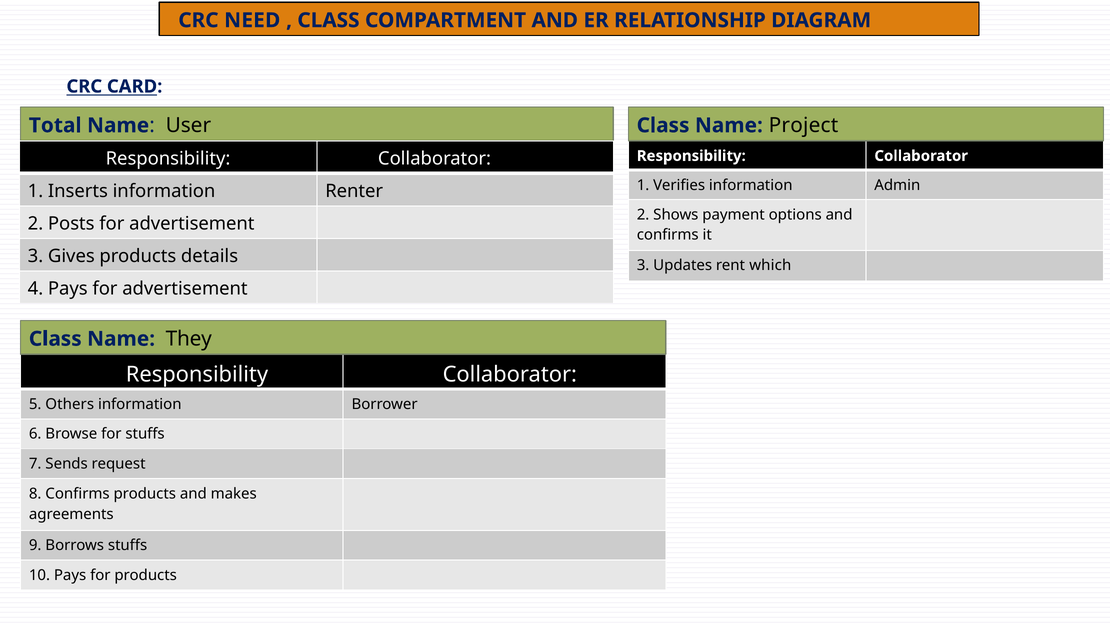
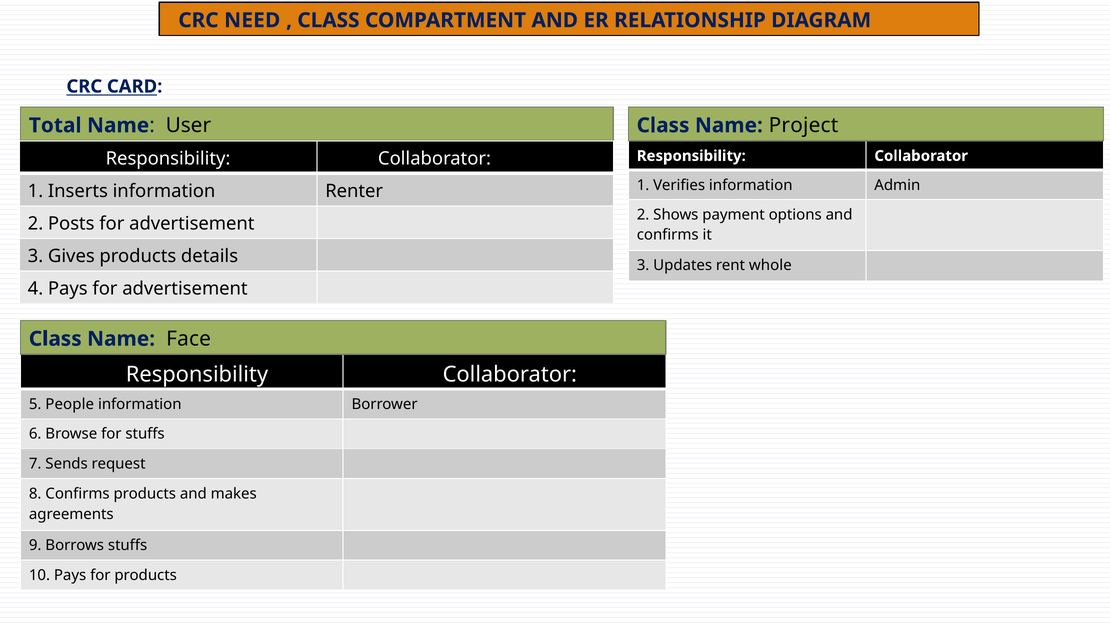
which: which -> whole (770, 266)
They: They -> Face (189, 339)
Others: Others -> People (70, 404)
